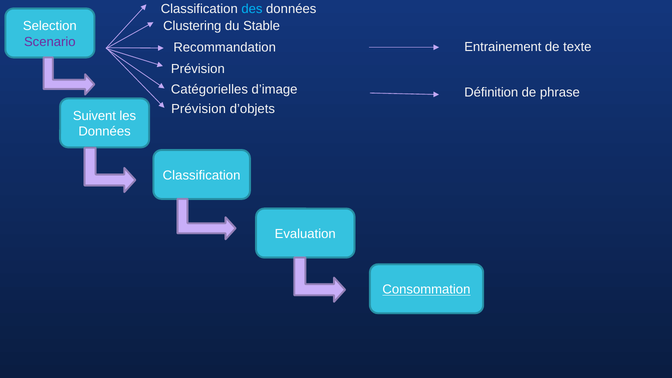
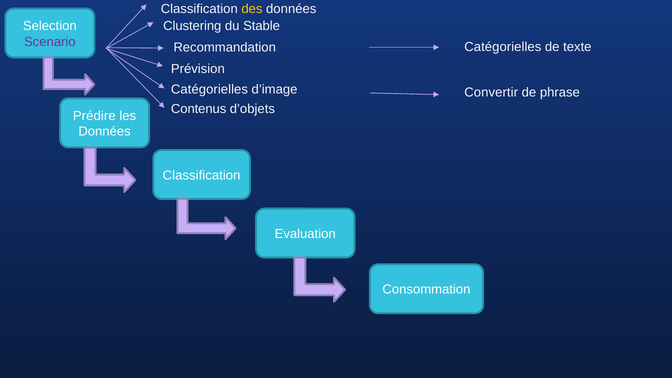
des colour: light blue -> yellow (252, 9)
Recommandation Entrainement: Entrainement -> Catégorielles (503, 47)
Définition: Définition -> Convertir (491, 93)
Prévision: Prévision -> Contenus (199, 109)
Suivent: Suivent -> Prédire (94, 116)
Consommation underline: present -> none (426, 290)
